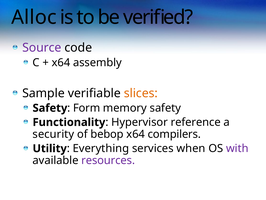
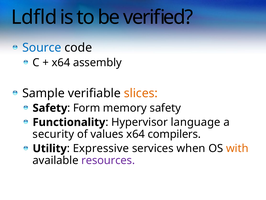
Alloc: Alloc -> Ldfld (34, 17)
Source colour: purple -> blue (42, 48)
reference: reference -> language (196, 122)
bebop: bebop -> values (107, 134)
Everything: Everything -> Expressive (101, 148)
with colour: purple -> orange (237, 148)
